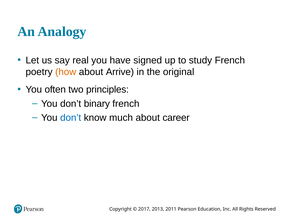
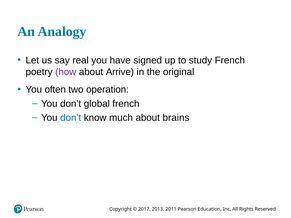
how colour: orange -> purple (66, 72)
principles: principles -> operation (107, 90)
binary: binary -> global (97, 104)
career: career -> brains (176, 118)
